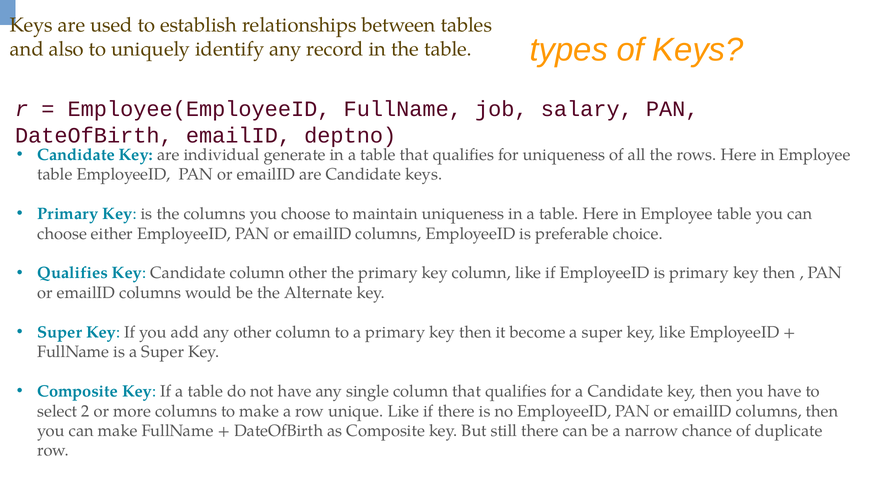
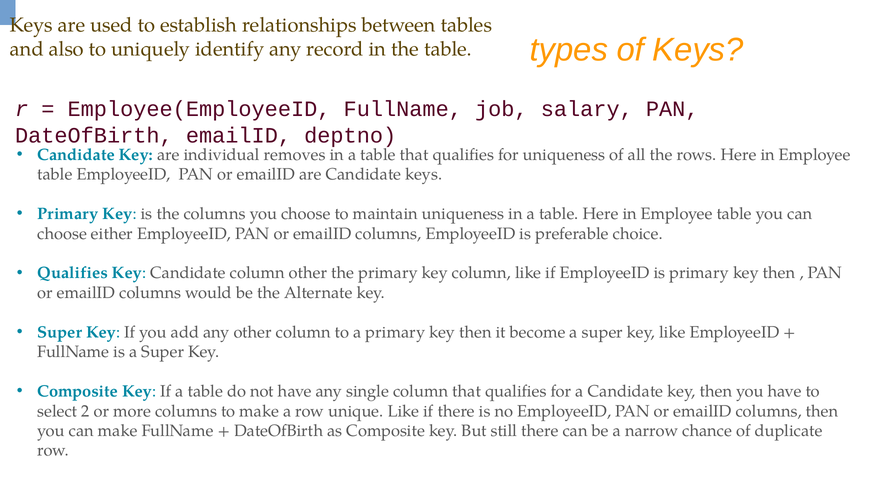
generate: generate -> removes (295, 155)
